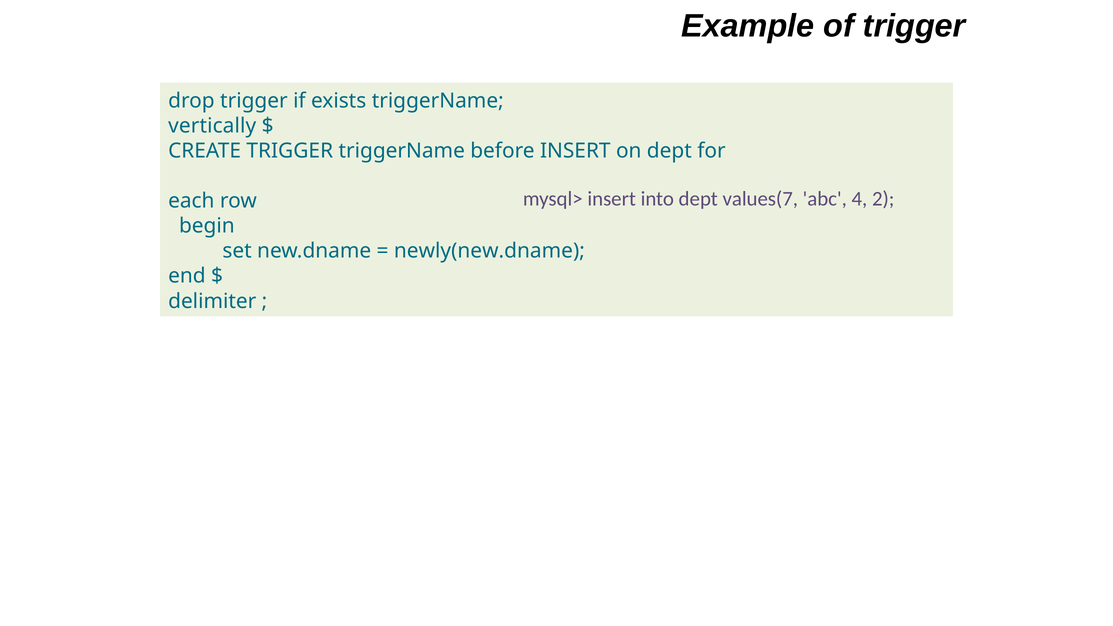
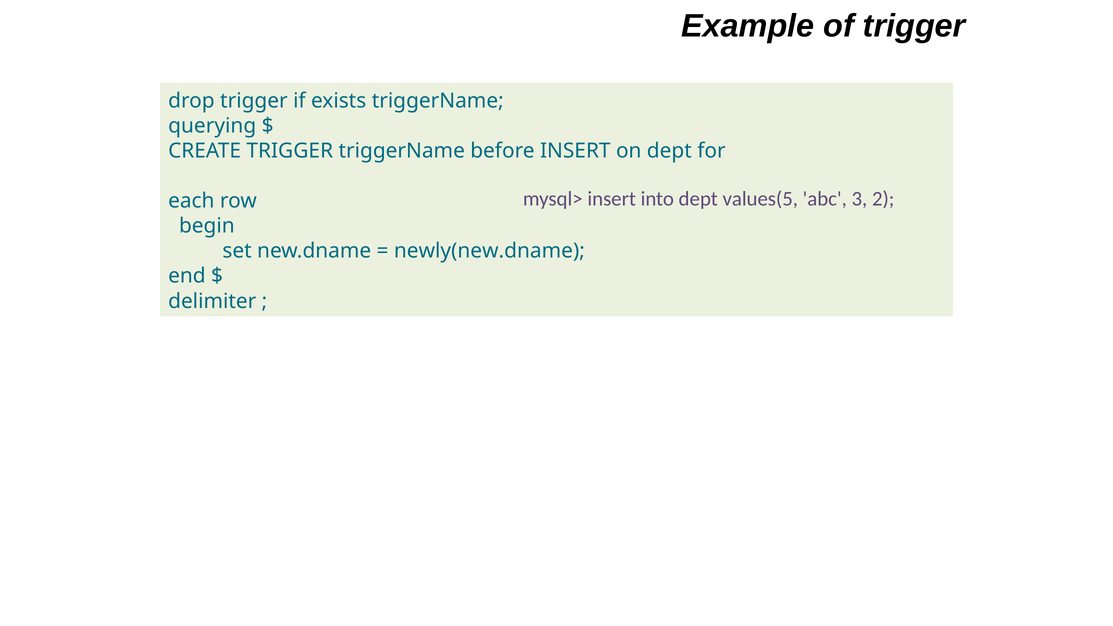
vertically: vertically -> querying (212, 126)
values(7: values(7 -> values(5 (760, 199)
4: 4 -> 3 (859, 199)
